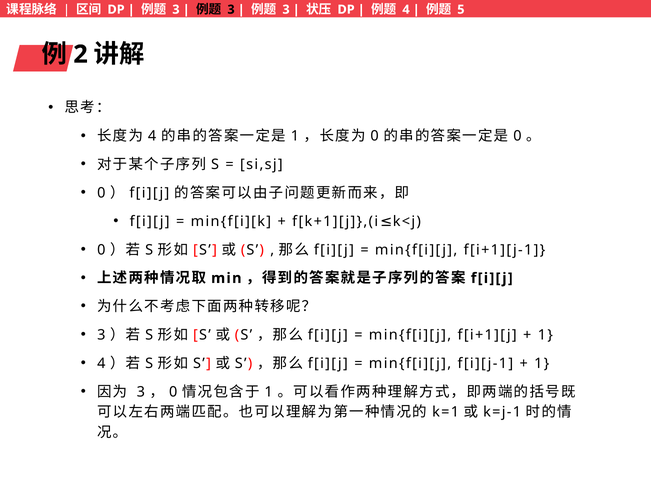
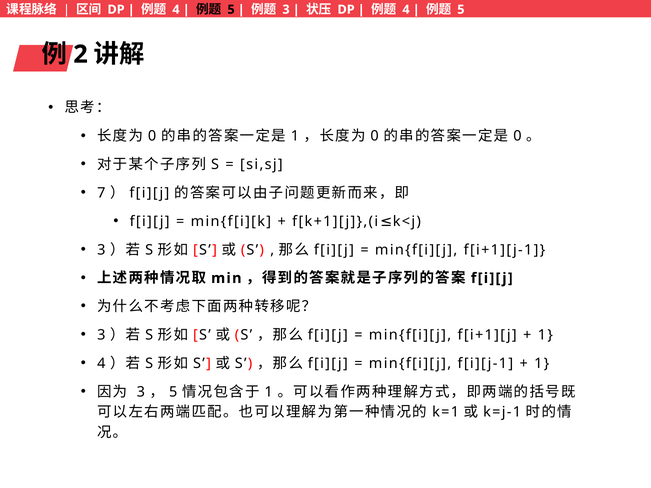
3: 3 -> 4 (176, 10)
3: 3 -> 5 (231, 10)
4: 4 -> 0 (152, 136)
0: 0 -> 7 (101, 193)
0: 0 -> 3 (101, 250)
0: 0 -> 5 (173, 392)
